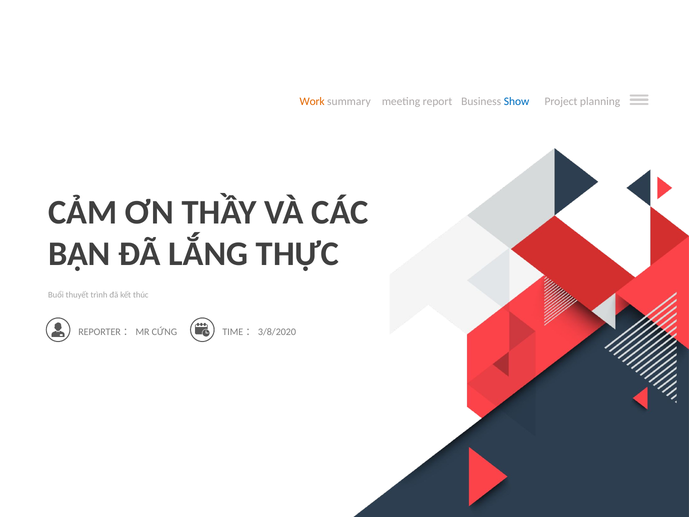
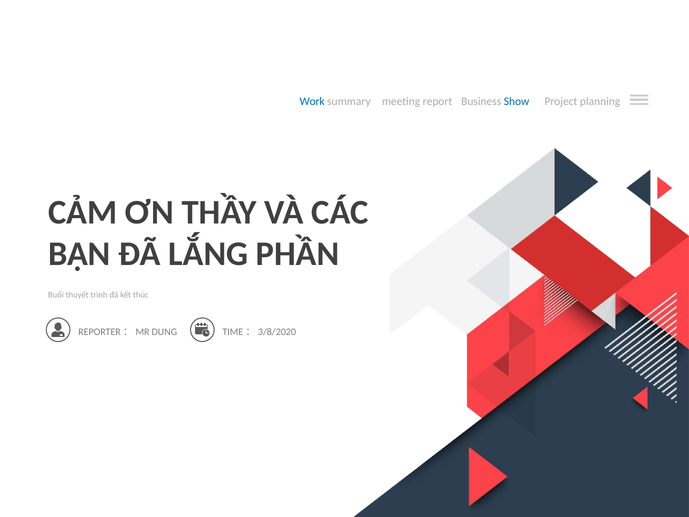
Work colour: orange -> blue (312, 101)
THỰC: THỰC -> PHẦN (298, 254)
CỨNG: CỨNG -> DUNG (164, 332)
